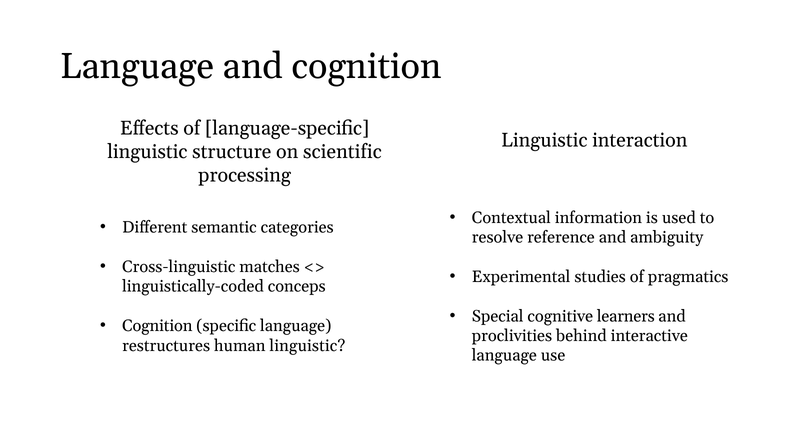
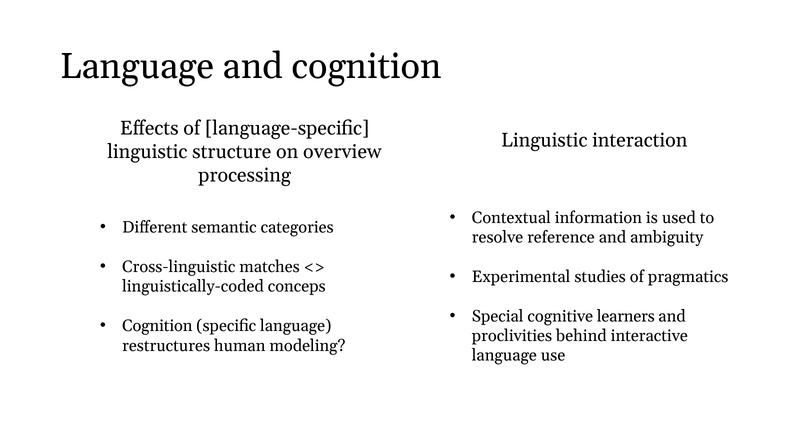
scientific: scientific -> overview (342, 152)
human linguistic: linguistic -> modeling (307, 345)
